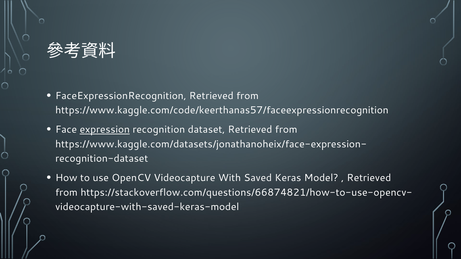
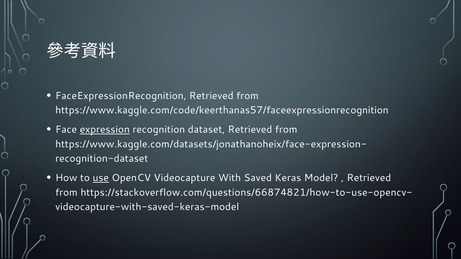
use underline: none -> present (101, 178)
